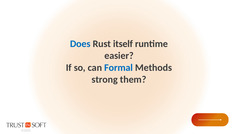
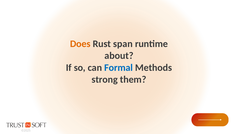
Does colour: blue -> orange (80, 44)
itself: itself -> span (123, 44)
easier: easier -> about (119, 56)
